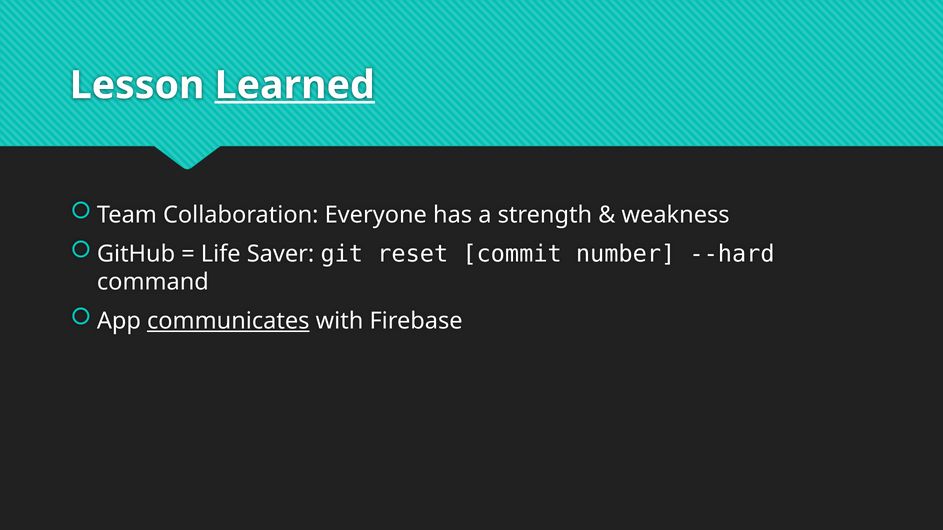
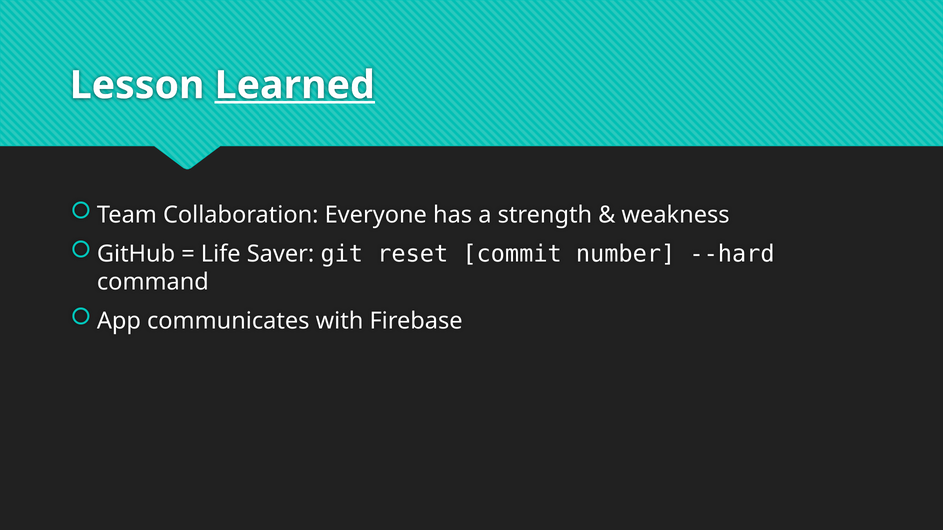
communicates underline: present -> none (228, 321)
